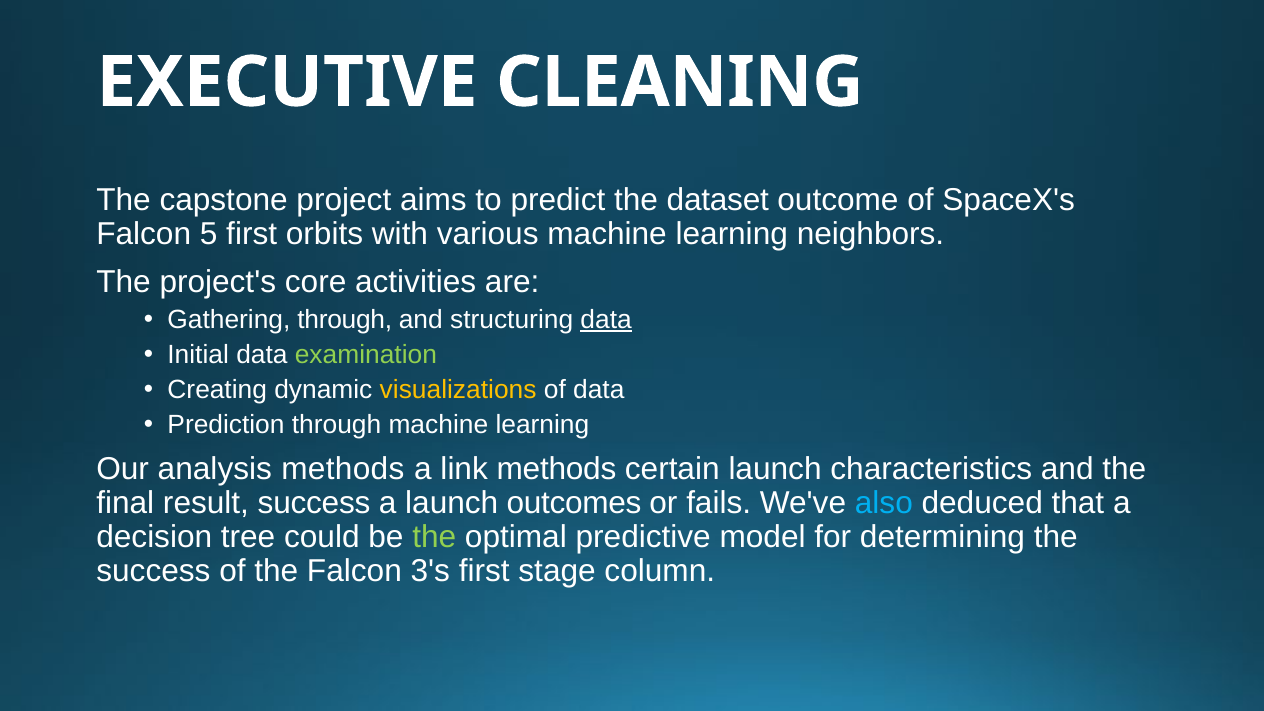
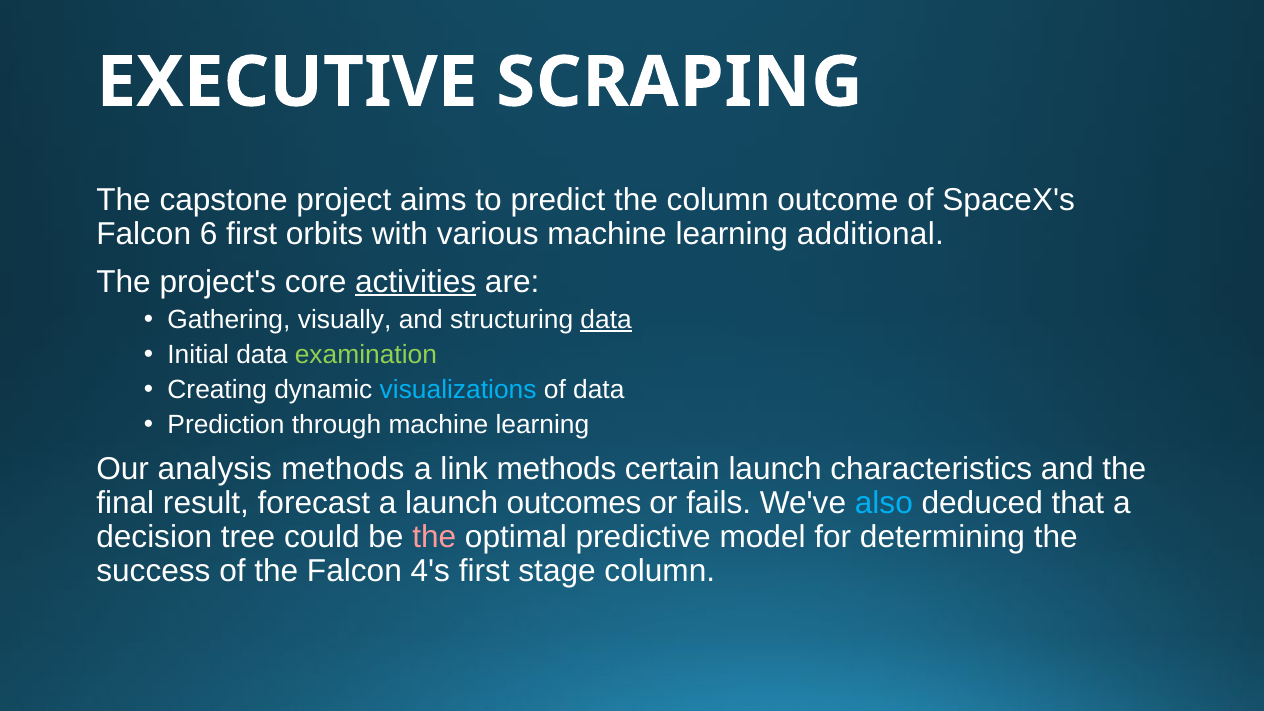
CLEANING: CLEANING -> SCRAPING (679, 82)
the dataset: dataset -> column (718, 200)
5: 5 -> 6 (209, 234)
neighbors: neighbors -> additional (870, 234)
activities underline: none -> present (416, 282)
Gathering through: through -> visually (345, 320)
visualizations colour: yellow -> light blue (458, 390)
result success: success -> forecast (314, 503)
the colour: light green -> pink (434, 537)
3's: 3's -> 4's (430, 572)
